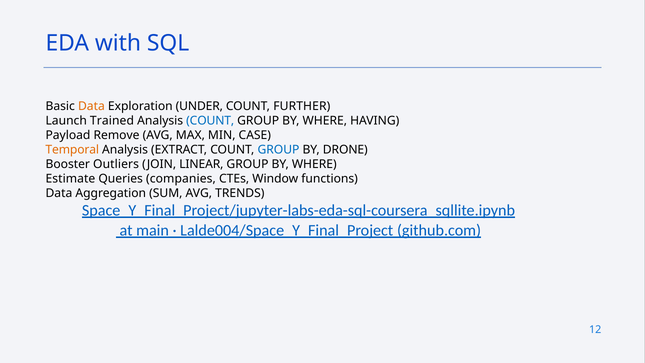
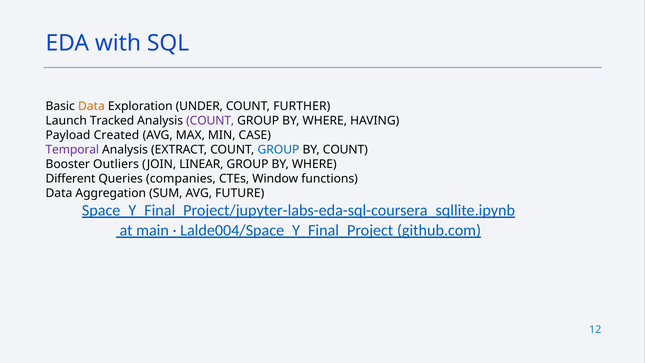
Trained: Trained -> Tracked (112, 121)
COUNT colour: blue -> purple (210, 121)
Remove: Remove -> Created (116, 135)
Temporal colour: orange -> purple (72, 150)
BY DRONE: DRONE -> COUNT (345, 150)
Estimate: Estimate -> Different (71, 179)
TRENDS: TRENDS -> FUTURE (240, 193)
